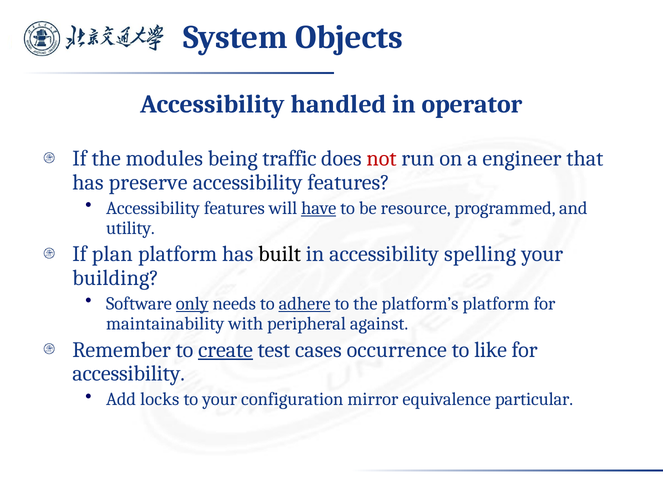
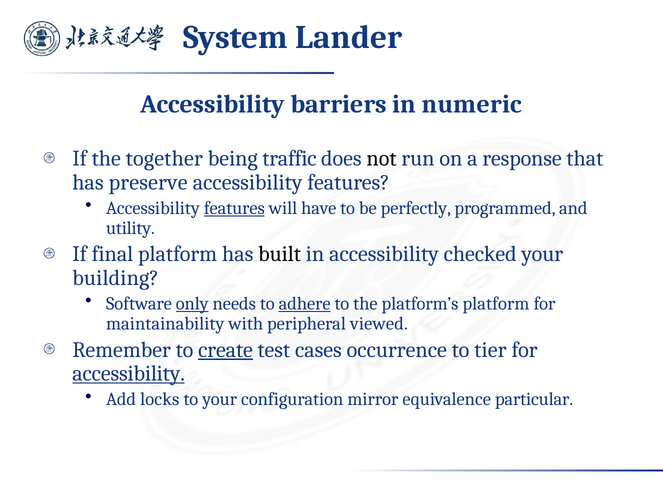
Objects: Objects -> Lander (349, 37)
handled: handled -> barriers (339, 104)
operator: operator -> numeric (472, 104)
modules: modules -> together (164, 159)
not colour: red -> black (381, 159)
engineer: engineer -> response (522, 159)
features underline: none -> present (234, 208)
have underline: present -> none (319, 208)
resource: resource -> perfectly (416, 208)
plan: plan -> final (112, 254)
spelling: spelling -> checked (480, 254)
against: against -> viewed (379, 324)
like: like -> tier (490, 350)
accessibility underline: none -> present (129, 374)
